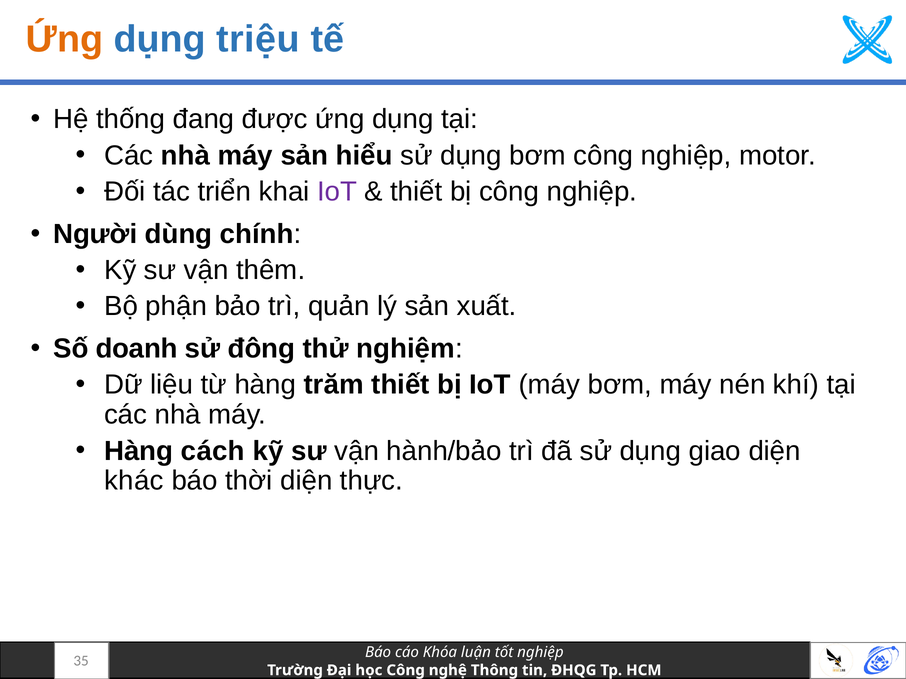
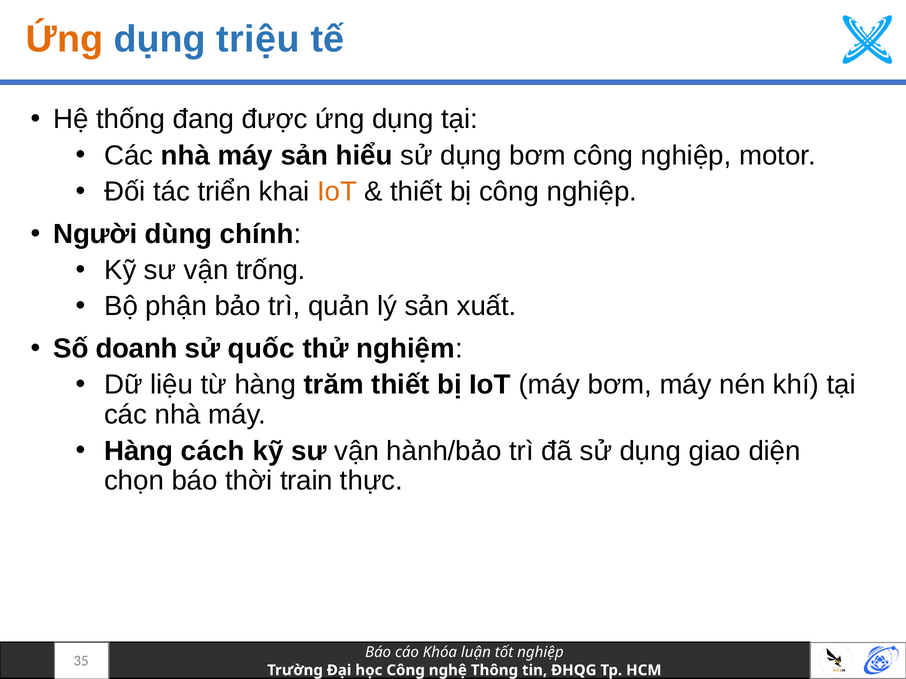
IoT colour: purple -> orange (337, 192)
thêm: thêm -> trống (271, 270)
đông: đông -> quốc (261, 349)
khác: khác -> chọn (134, 481)
thời diện: diện -> train (306, 481)
